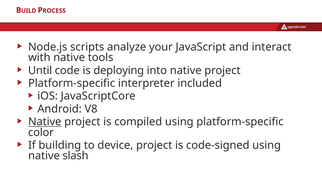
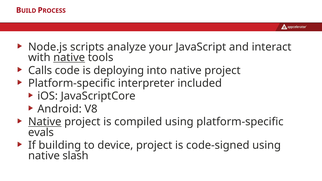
native underline: none -> present (69, 58)
Until: Until -> Calls (40, 70)
color: color -> evals (41, 132)
